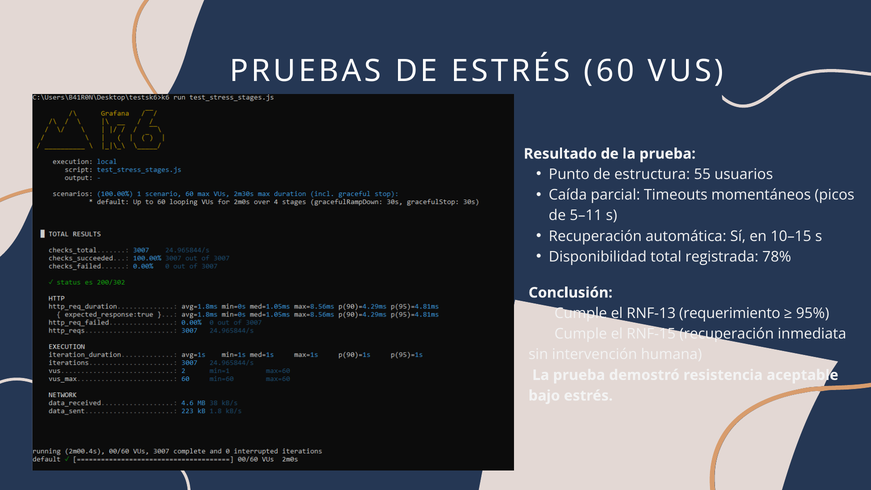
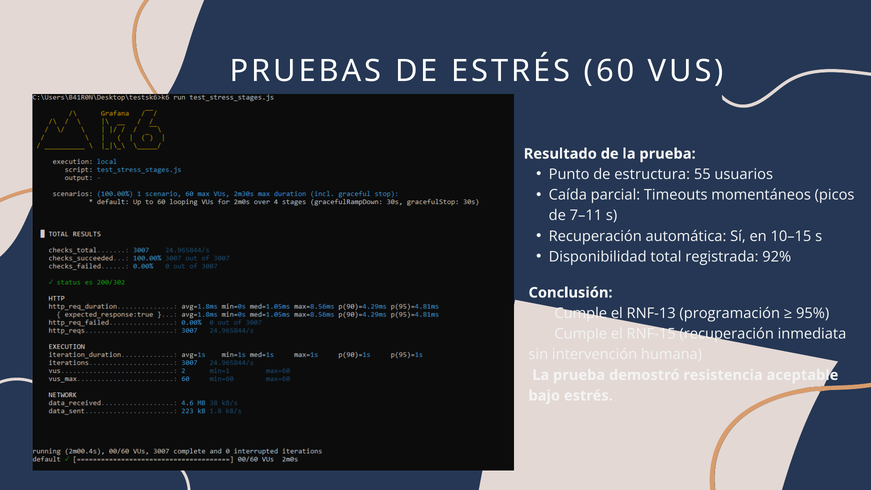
5–11: 5–11 -> 7–11 (586, 216)
78%: 78% -> 92% (777, 257)
requerimiento: requerimiento -> programación (730, 313)
